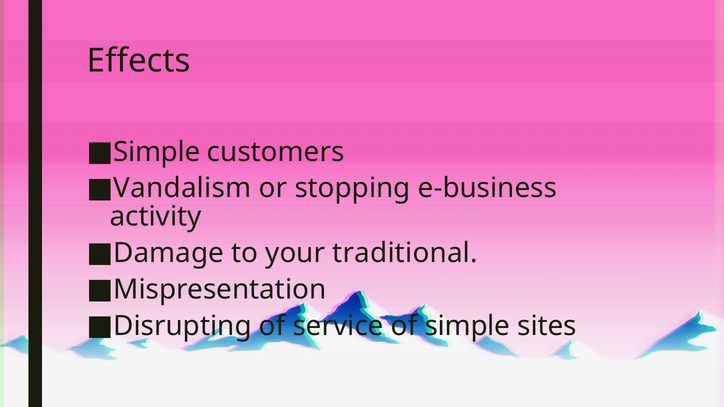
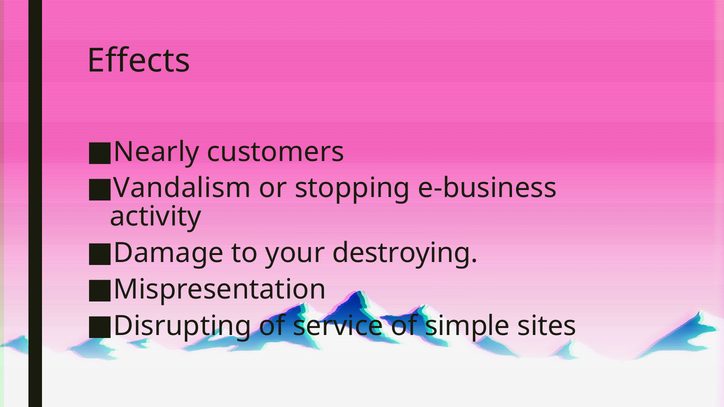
Simple: Simple -> Nearly (157, 152)
traditional: traditional -> destroying (405, 253)
